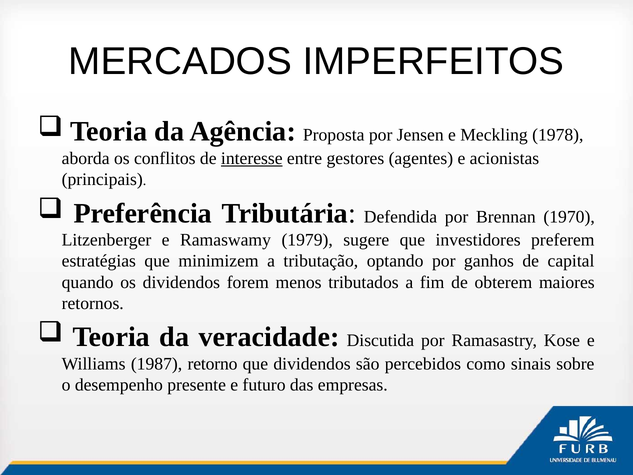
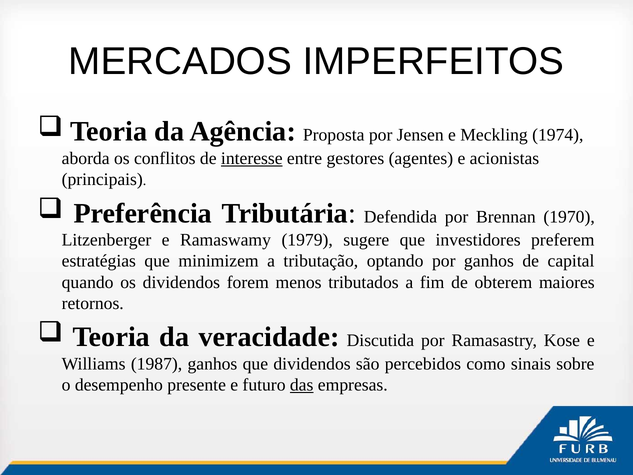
1978: 1978 -> 1974 (558, 135)
1987 retorno: retorno -> ganhos (212, 364)
das underline: none -> present (302, 385)
